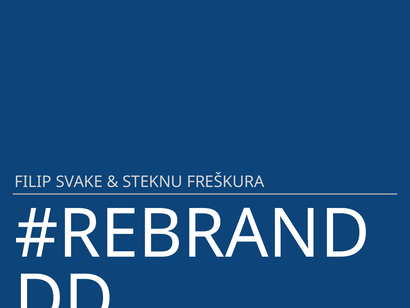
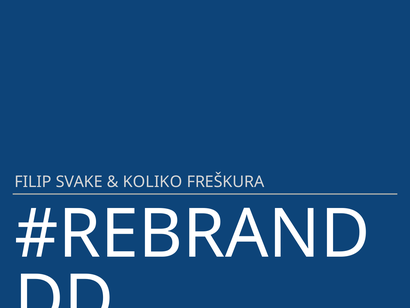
STEKNU: STEKNU -> KOLIKO (152, 181)
